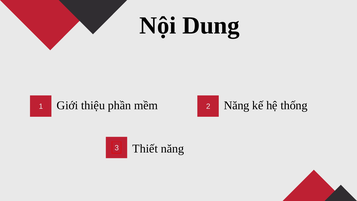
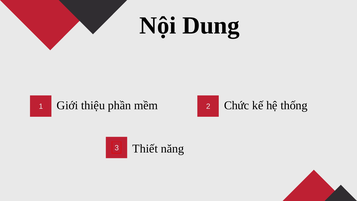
Năng: Năng -> Chức (237, 105)
